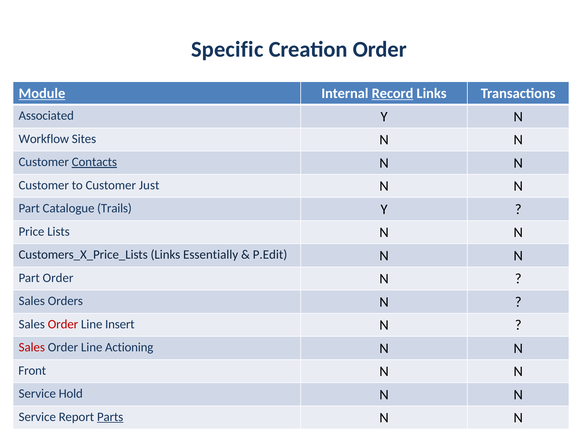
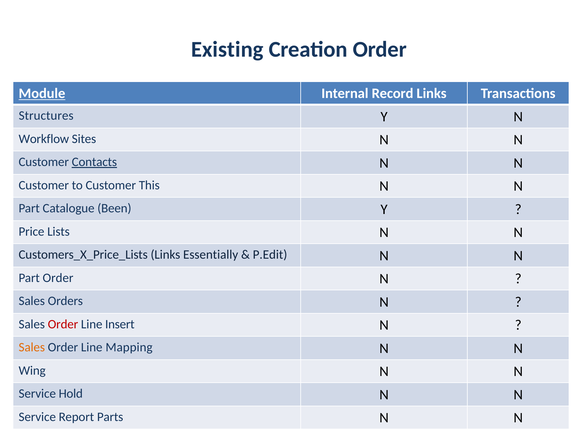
Specific: Specific -> Existing (227, 49)
Record underline: present -> none (393, 93)
Associated: Associated -> Structures (46, 116)
Just: Just -> This (149, 185)
Trails: Trails -> Been (114, 208)
Sales colour: red -> orange (32, 347)
Actioning: Actioning -> Mapping (129, 347)
Front: Front -> Wing (32, 370)
Parts underline: present -> none (110, 416)
